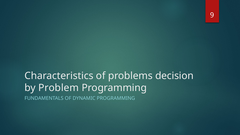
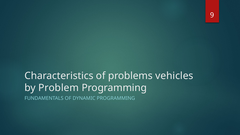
decision: decision -> vehicles (174, 76)
